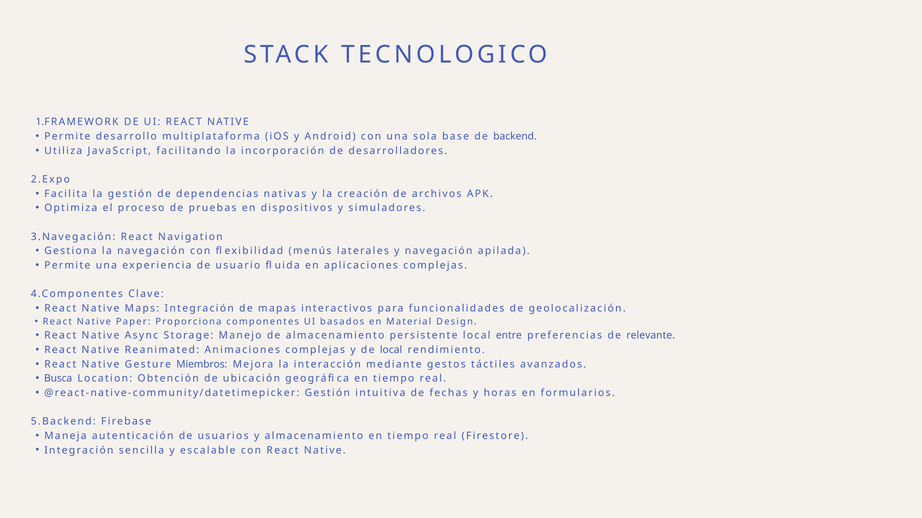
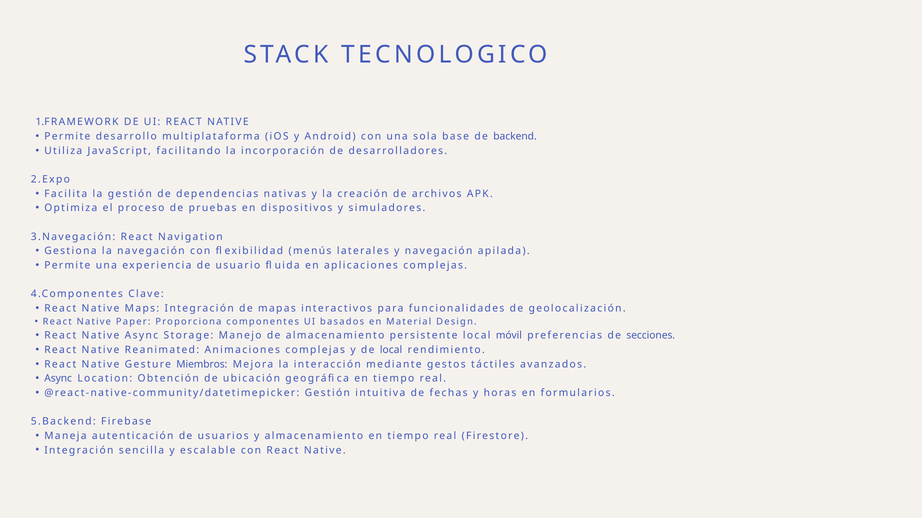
entre: entre -> móvil (509, 336)
relevante: relevante -> secciones (651, 336)
Busca: Busca -> Async (58, 379)
